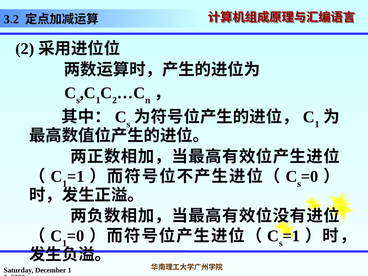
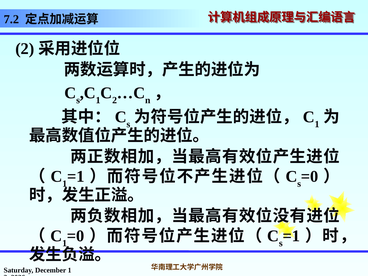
3.2: 3.2 -> 7.2 (11, 19)
